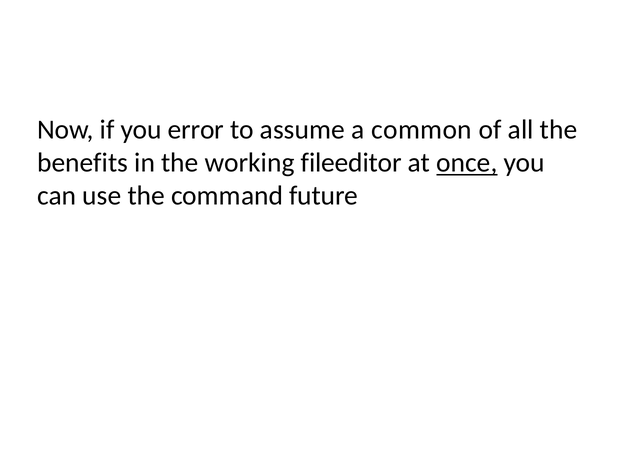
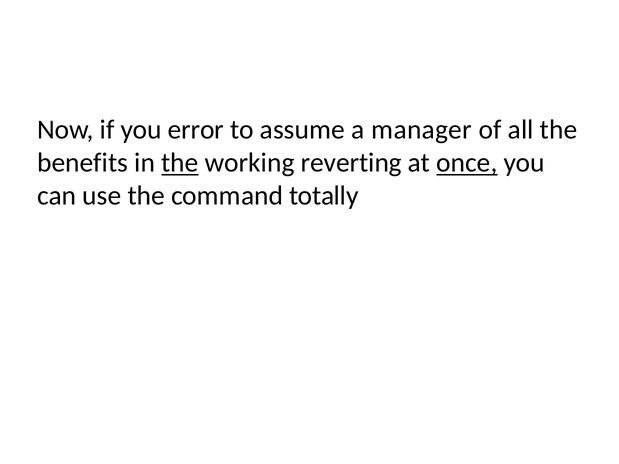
common: common -> manager (422, 130)
the underline: none -> present (180, 163)
fileeditor: fileeditor -> reverting (351, 163)
future: future -> totally (324, 196)
